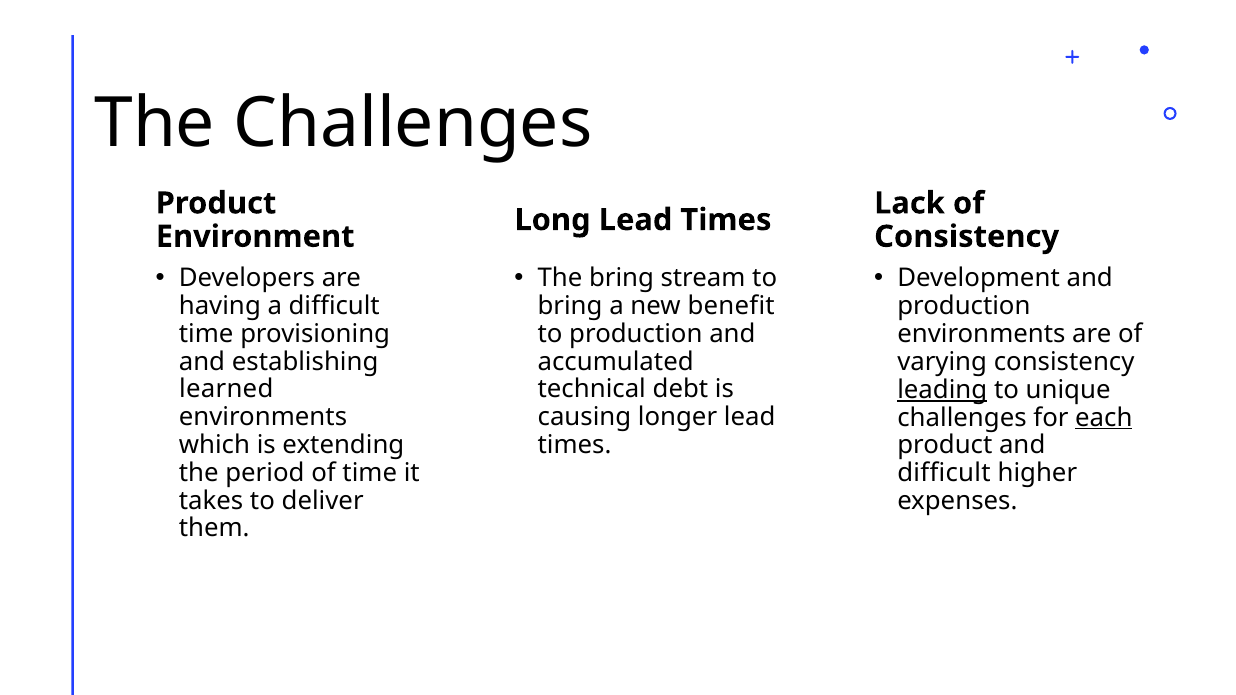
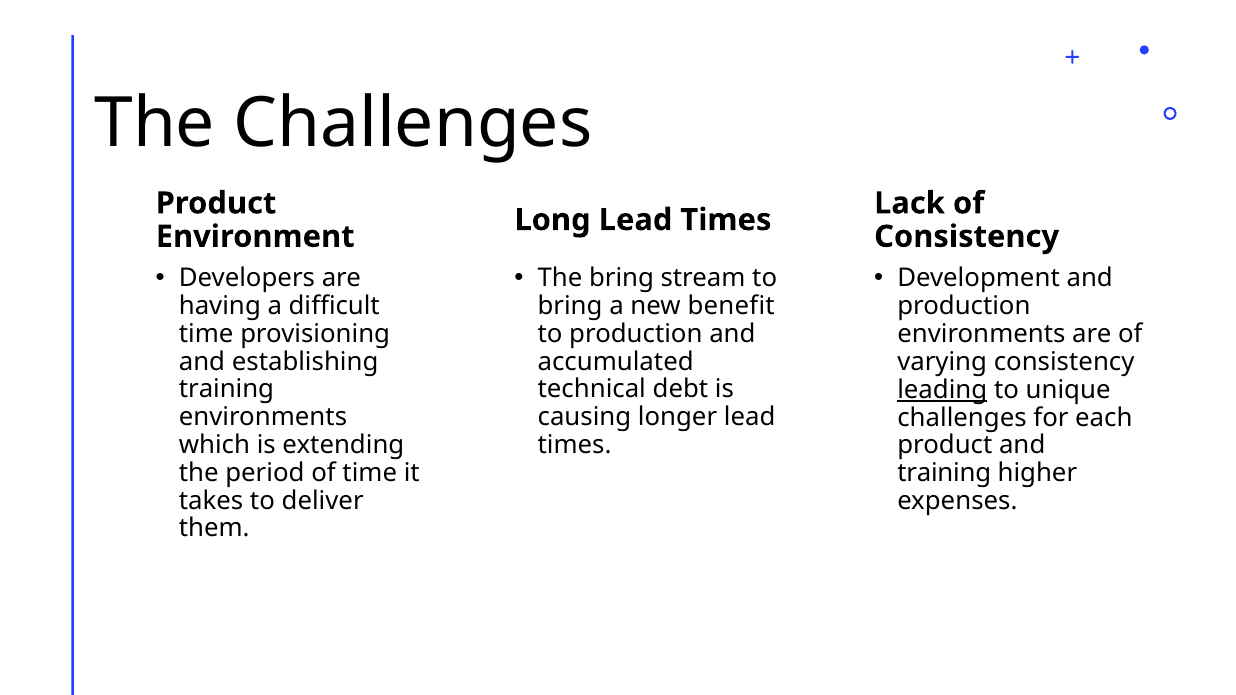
learned: learned -> training (226, 390)
each underline: present -> none (1104, 418)
difficult: difficult -> training (944, 473)
